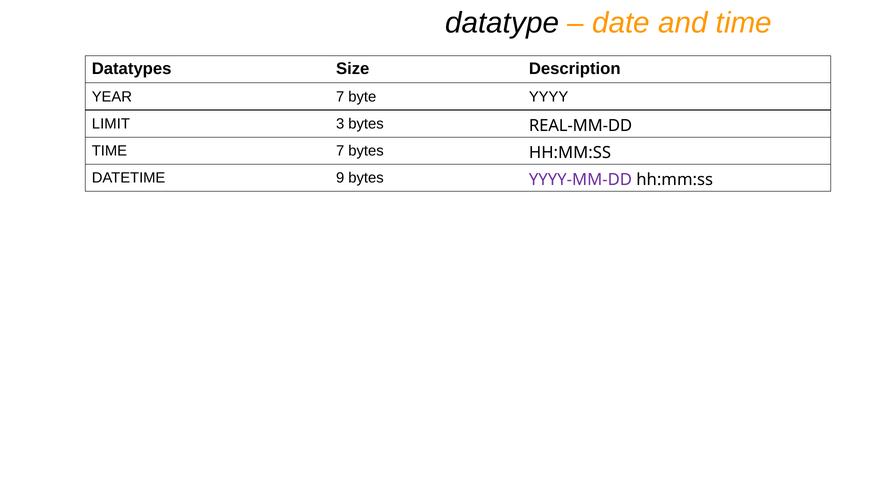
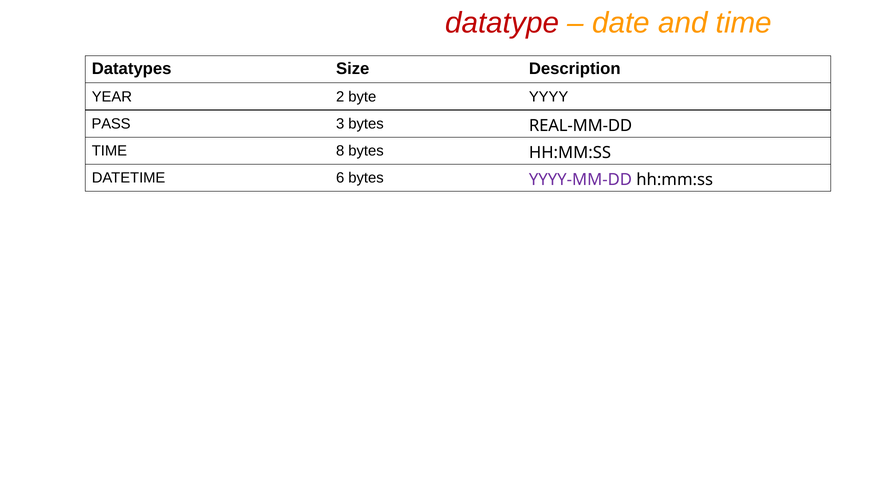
datatype colour: black -> red (502, 23)
YEAR 7: 7 -> 2 (340, 97)
LIMIT: LIMIT -> PASS (111, 124)
TIME 7: 7 -> 8 (340, 151)
9: 9 -> 6 (340, 178)
